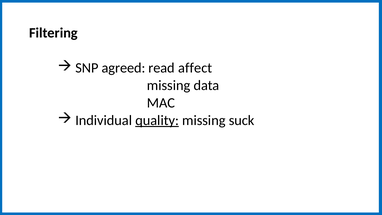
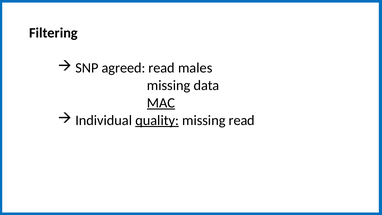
affect: affect -> males (195, 68)
MAC underline: none -> present (161, 103)
missing suck: suck -> read (242, 120)
